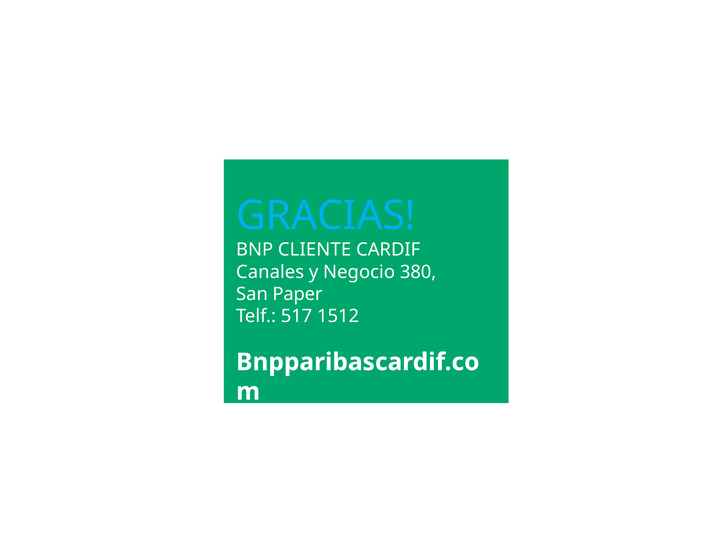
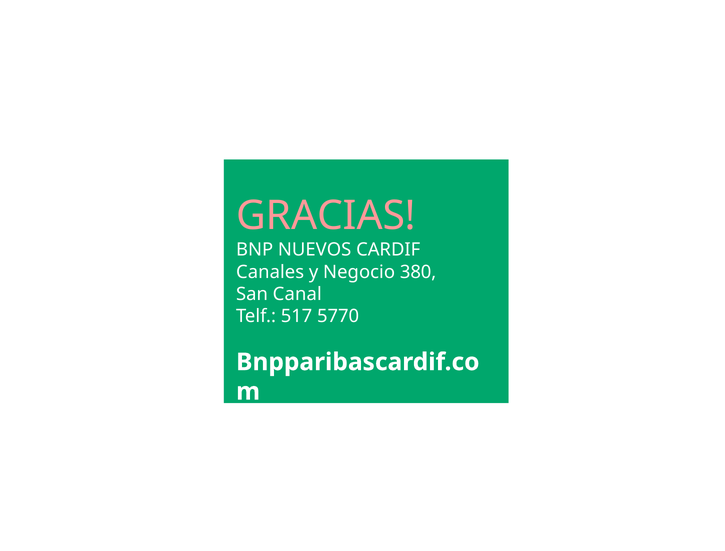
GRACIAS colour: light blue -> pink (326, 216)
CLIENTE: CLIENTE -> NUEVOS (315, 250)
Paper: Paper -> Canal (297, 294)
1512: 1512 -> 5770 (338, 316)
